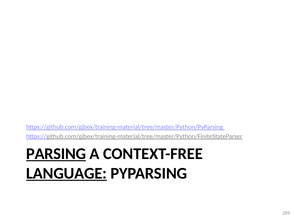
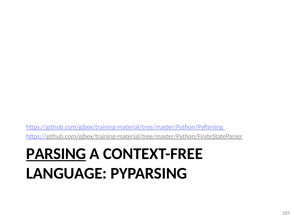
LANGUAGE underline: present -> none (66, 174)
